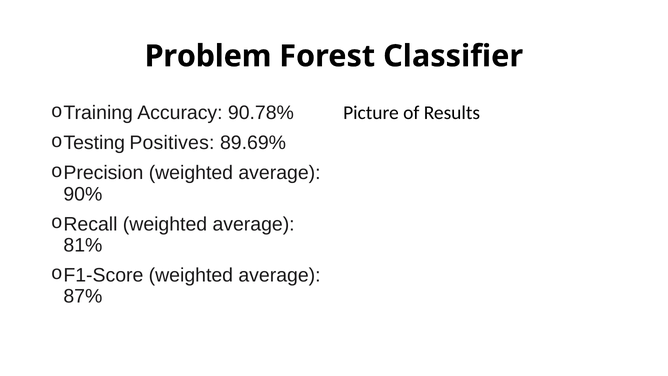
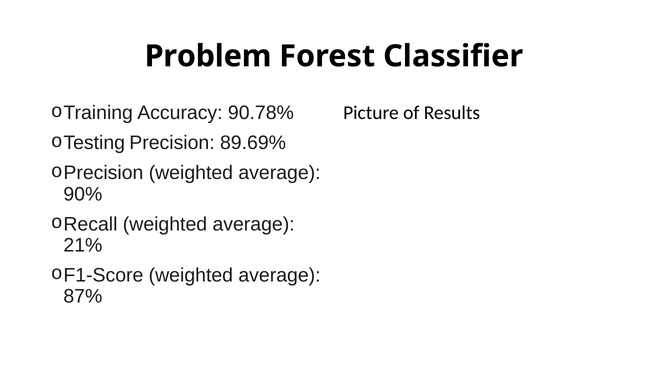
Positives: Positives -> Precision (172, 143)
81%: 81% -> 21% (83, 245)
